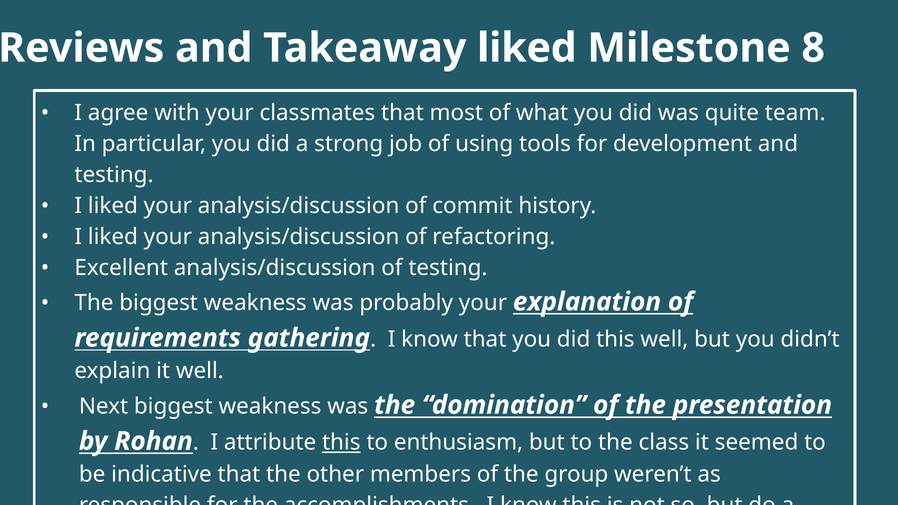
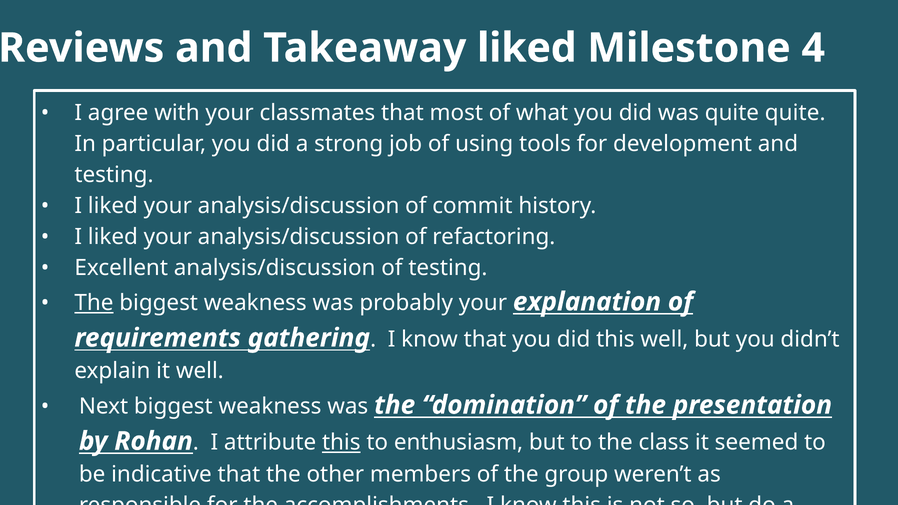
8: 8 -> 4 (813, 48)
quite team: team -> quite (795, 113)
The underline: none -> present (94, 303)
